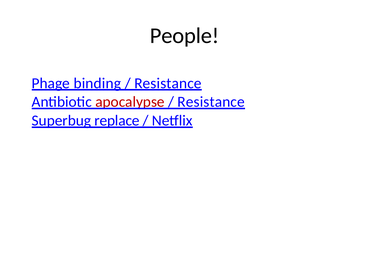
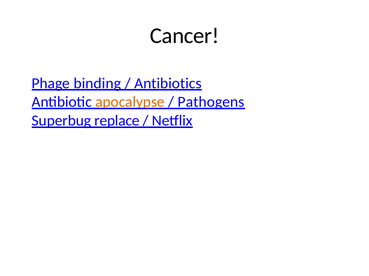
People: People -> Cancer (185, 36)
Resistance: Resistance -> Antibiotics (168, 83)
apocalypse colour: red -> orange (130, 102)
Resistance: Resistance -> Pathogens (211, 102)
